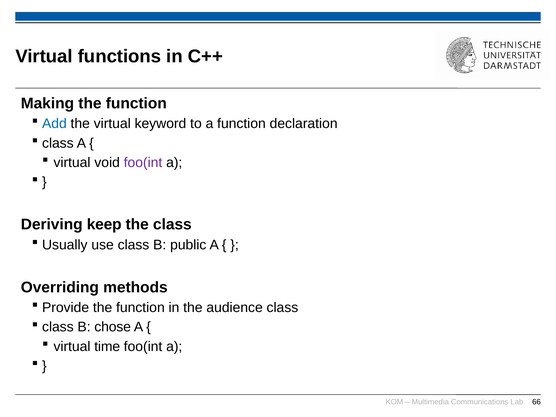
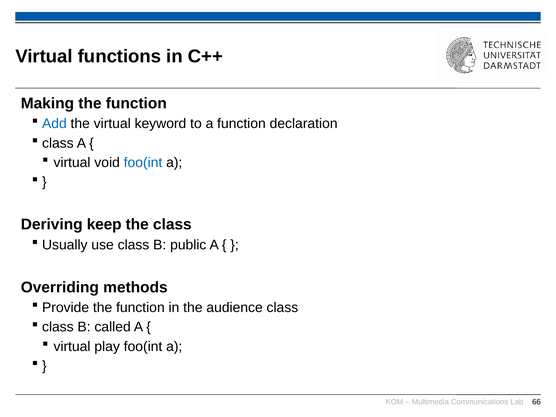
foo(int colour: purple -> blue (143, 163)
chose: chose -> called (113, 327)
time: time -> play (107, 347)
